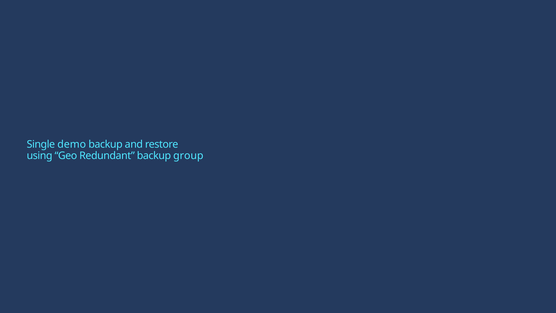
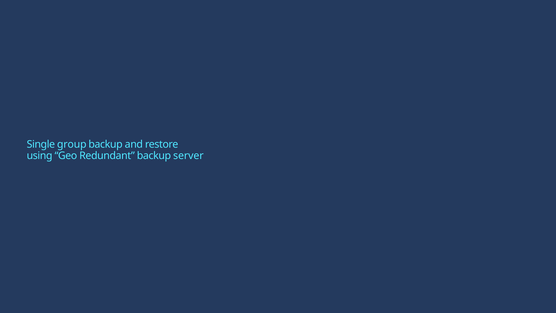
demo: demo -> group (72, 144)
group: group -> server (188, 155)
